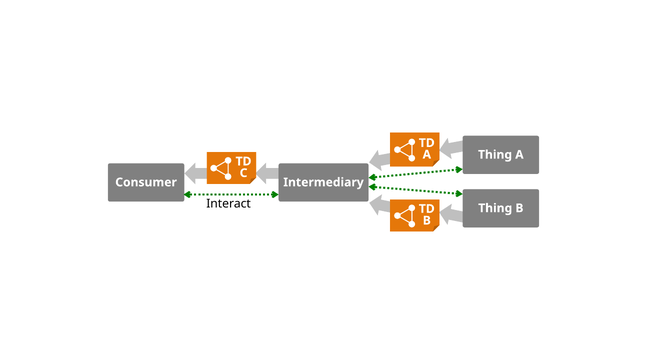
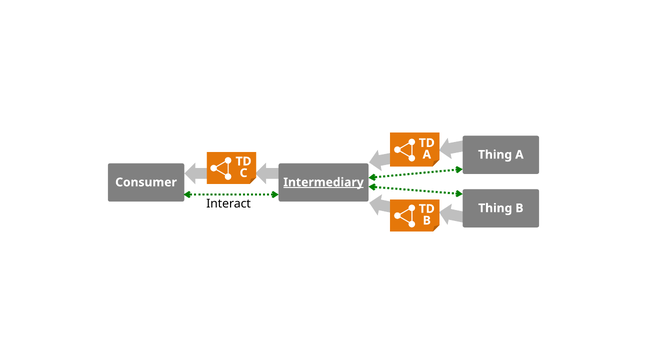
Intermediary underline: none -> present (324, 182)
